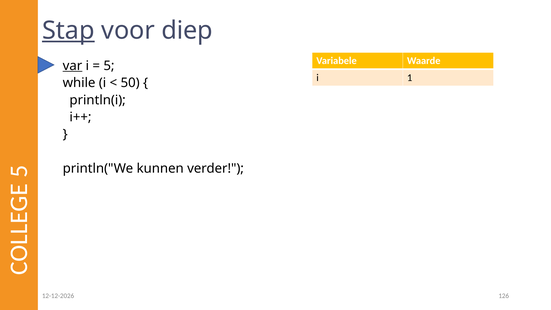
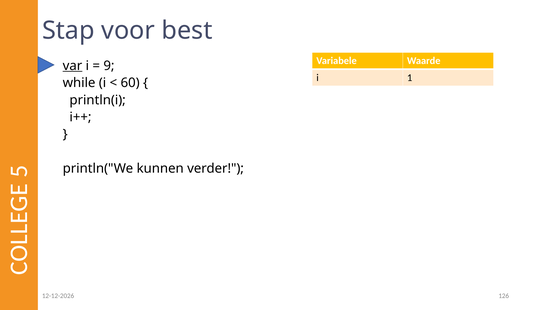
Stap underline: present -> none (68, 31)
diep: diep -> best (187, 31)
5: 5 -> 9 (109, 66)
50: 50 -> 60 (130, 83)
